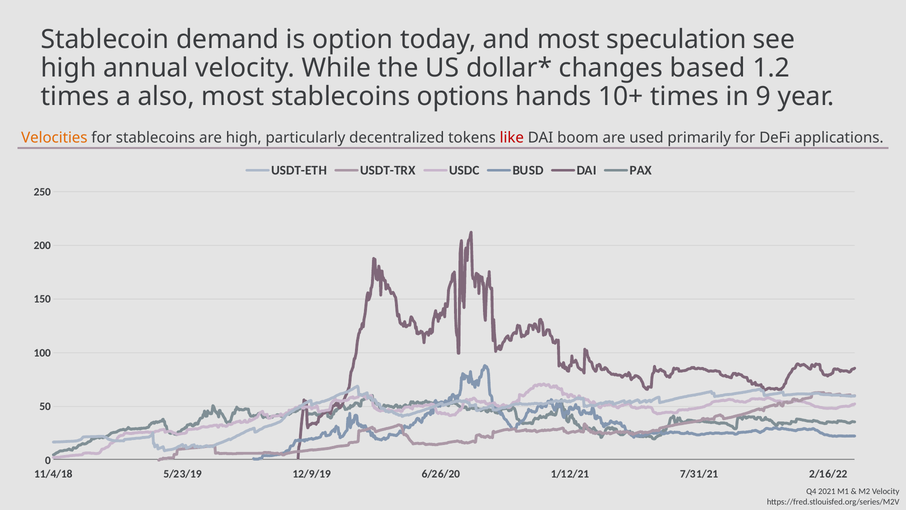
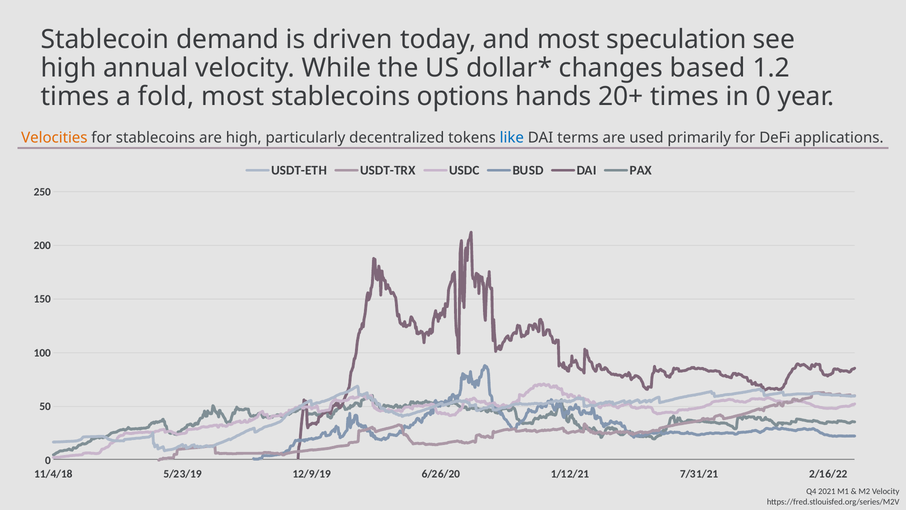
option: option -> driven (353, 39)
also: also -> fold (166, 96)
10+: 10+ -> 20+ (621, 96)
in 9: 9 -> 0 (763, 96)
like colour: red -> blue (512, 138)
boom: boom -> terms (578, 138)
